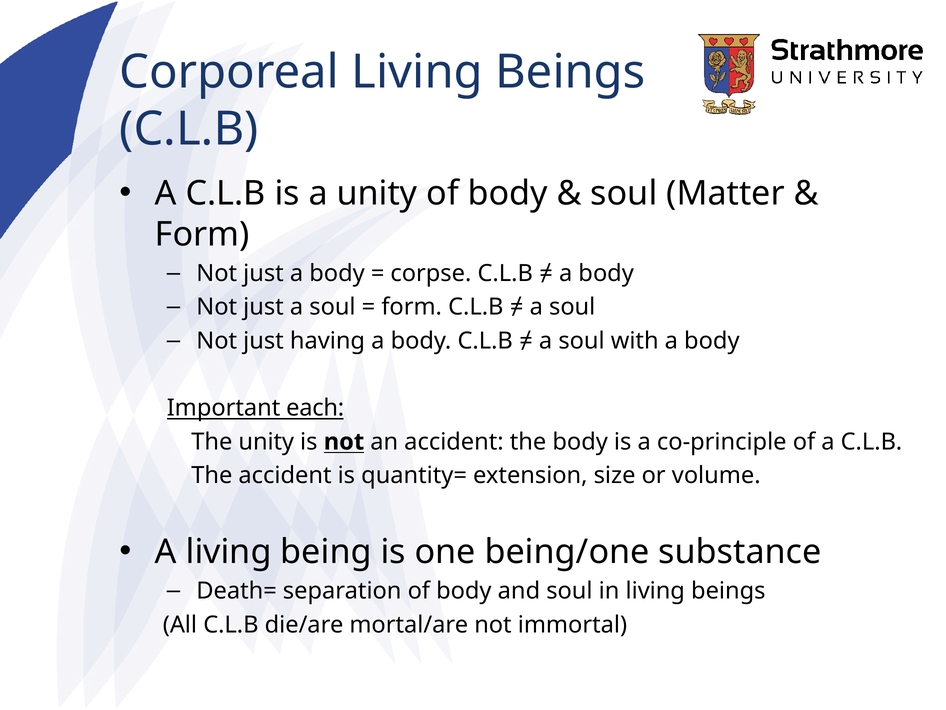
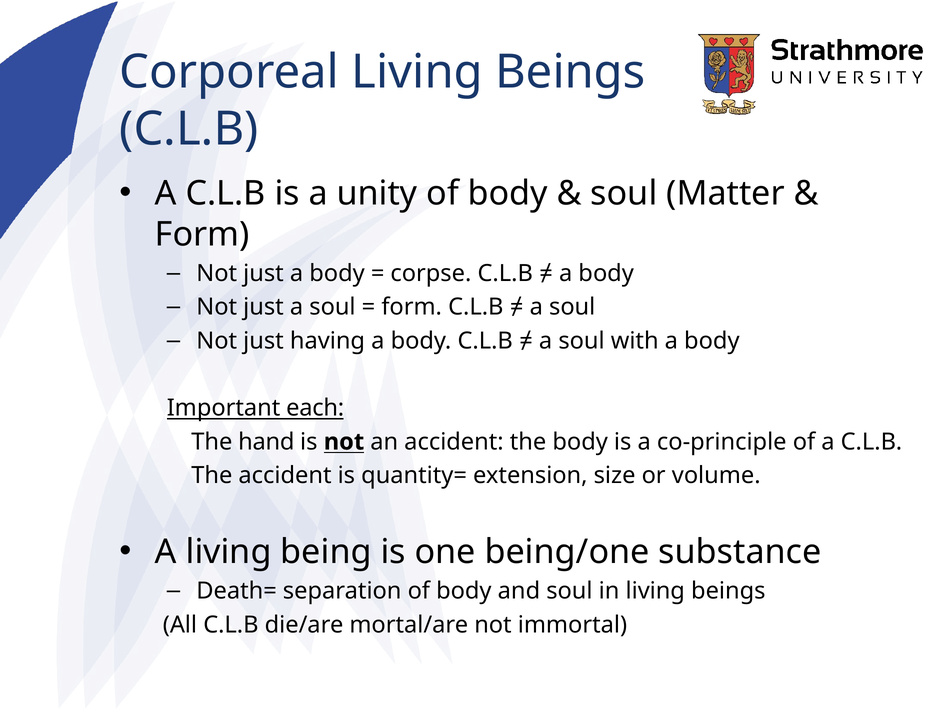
The unity: unity -> hand (266, 441)
